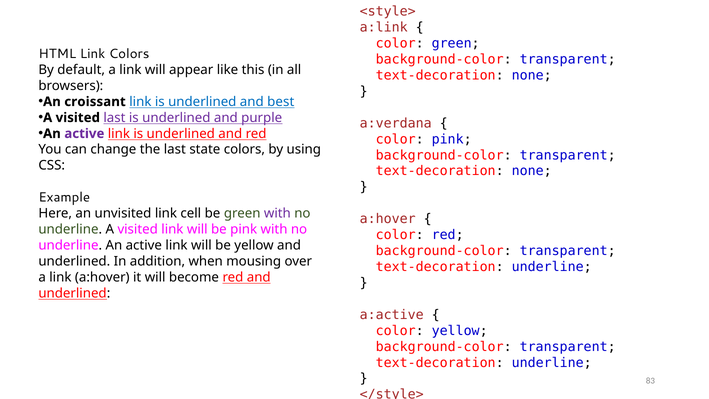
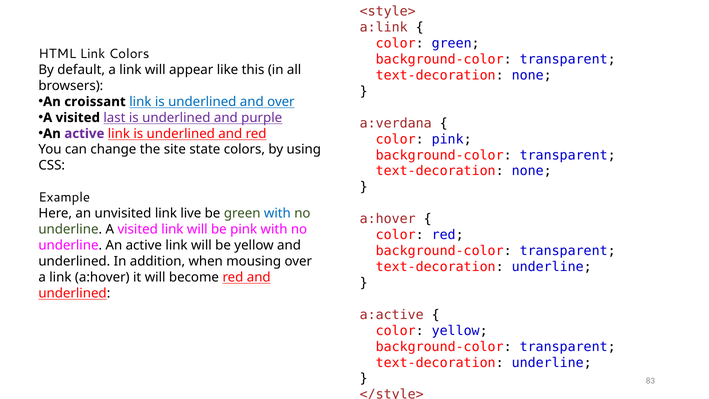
and best: best -> over (281, 102)
the last: last -> site (175, 150)
cell: cell -> live (191, 213)
with colour: purple -> blue (277, 213)
